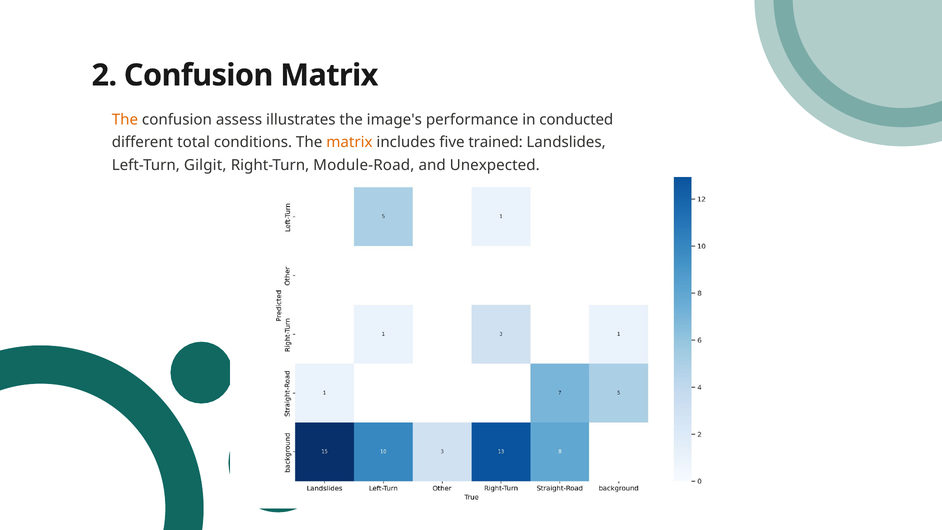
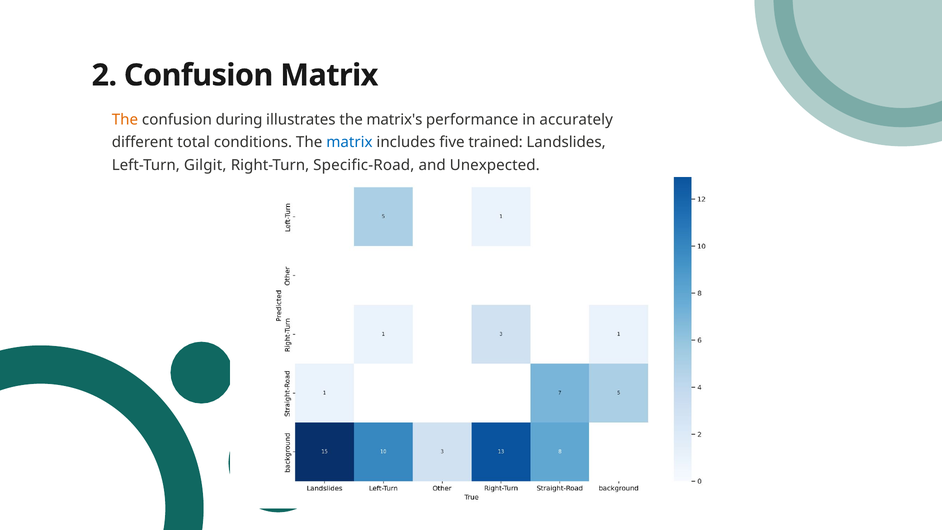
assess: assess -> during (239, 120)
image's: image's -> matrix's (394, 120)
conducted: conducted -> accurately (576, 120)
matrix colour: orange -> blue (349, 142)
Module-Road: Module-Road -> Specific-Road (364, 165)
